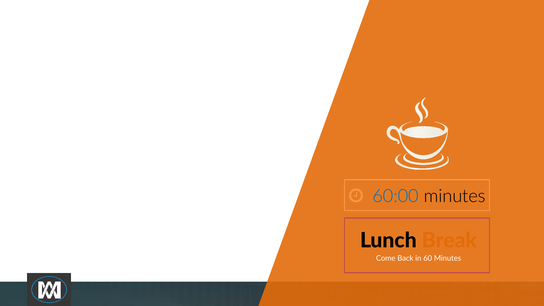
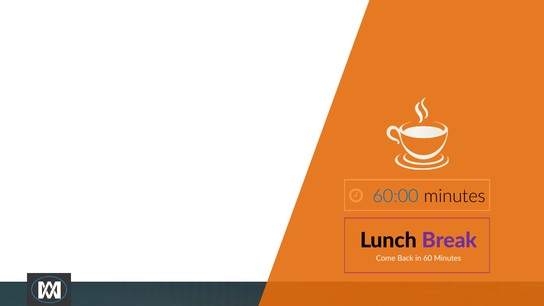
Break colour: orange -> purple (449, 240)
